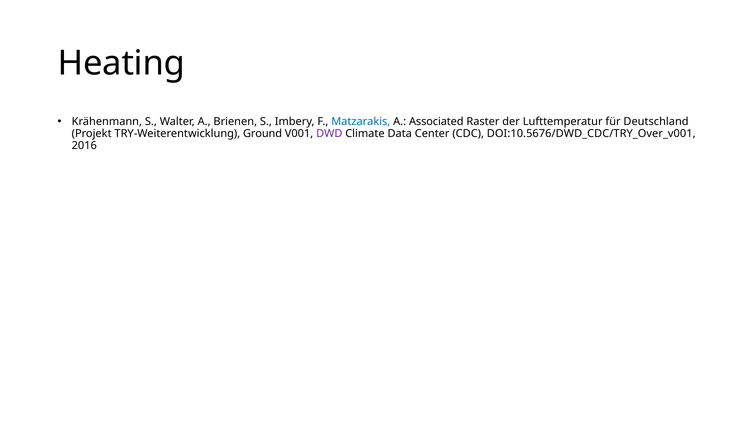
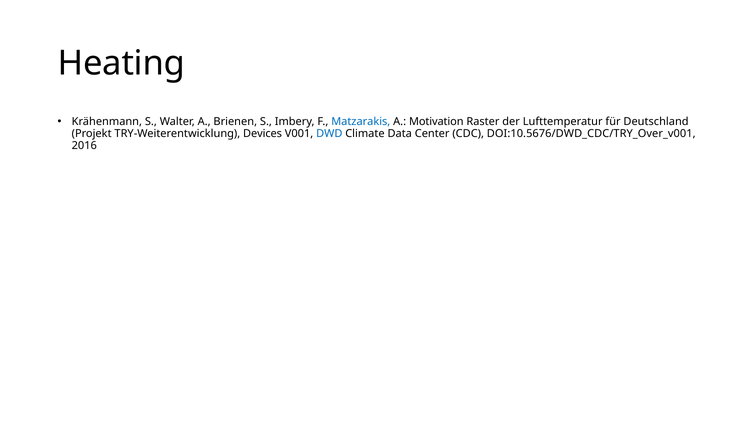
Associated: Associated -> Motivation (436, 122)
Ground: Ground -> Devices (263, 134)
DWD colour: purple -> blue (329, 134)
